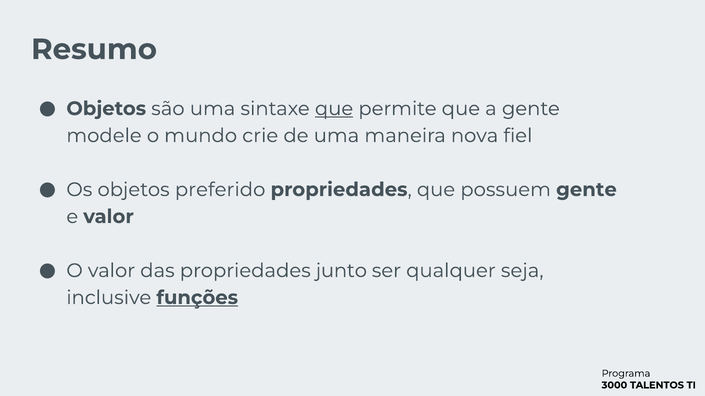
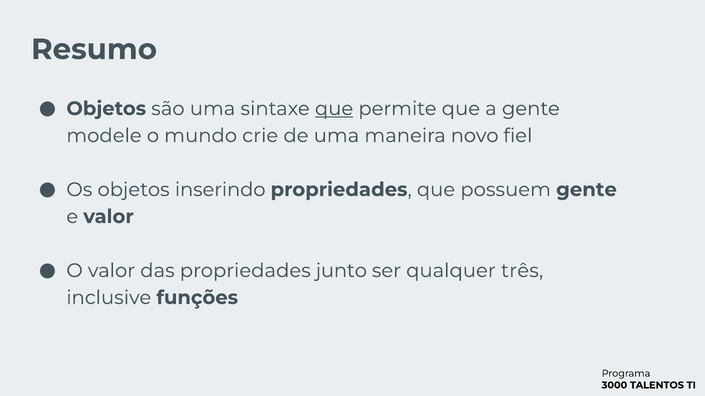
nova: nova -> novo (475, 136)
preferido: preferido -> inserindo (220, 190)
seja: seja -> três (522, 271)
funções underline: present -> none (197, 298)
